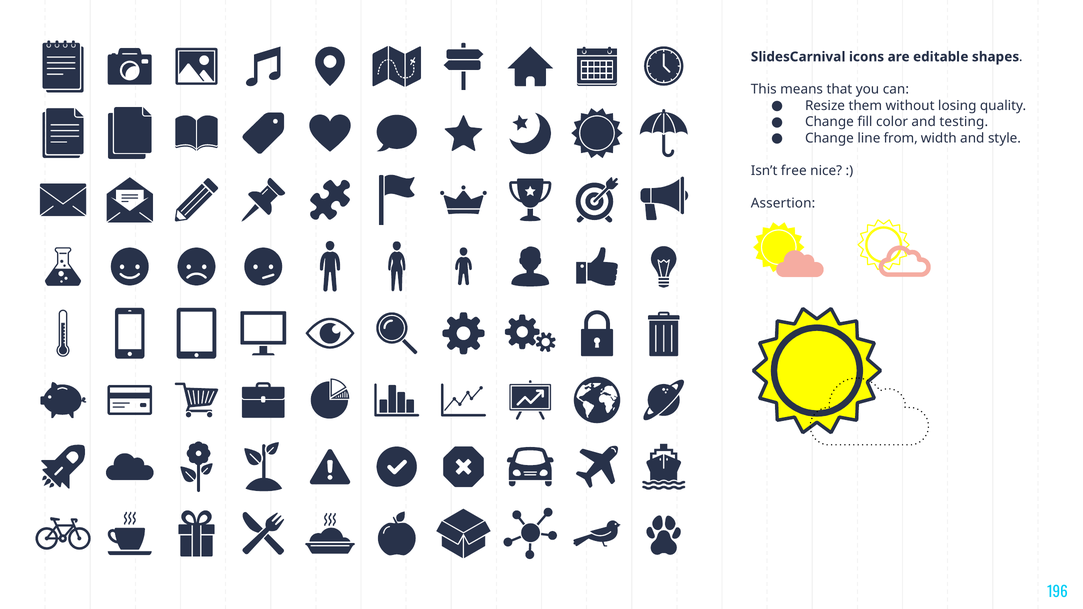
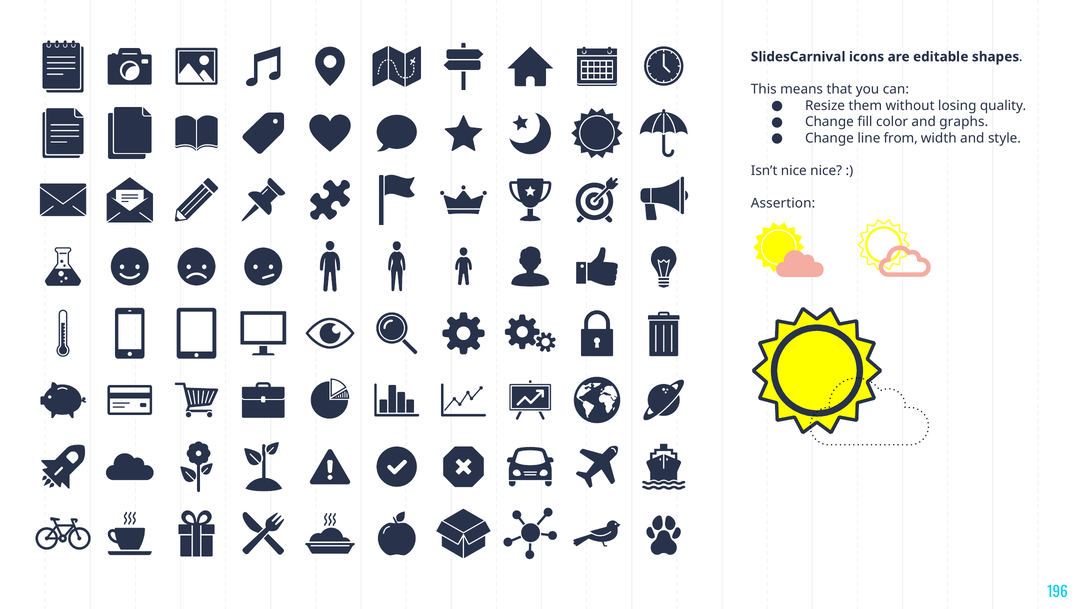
testing: testing -> graphs (964, 122)
Isn’t free: free -> nice (794, 171)
